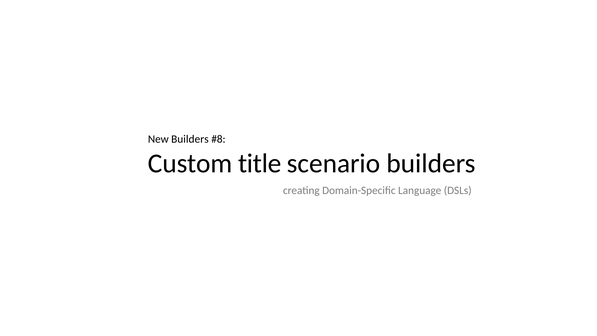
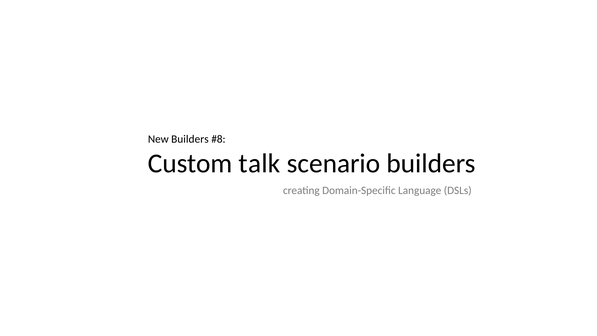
title: title -> talk (259, 163)
